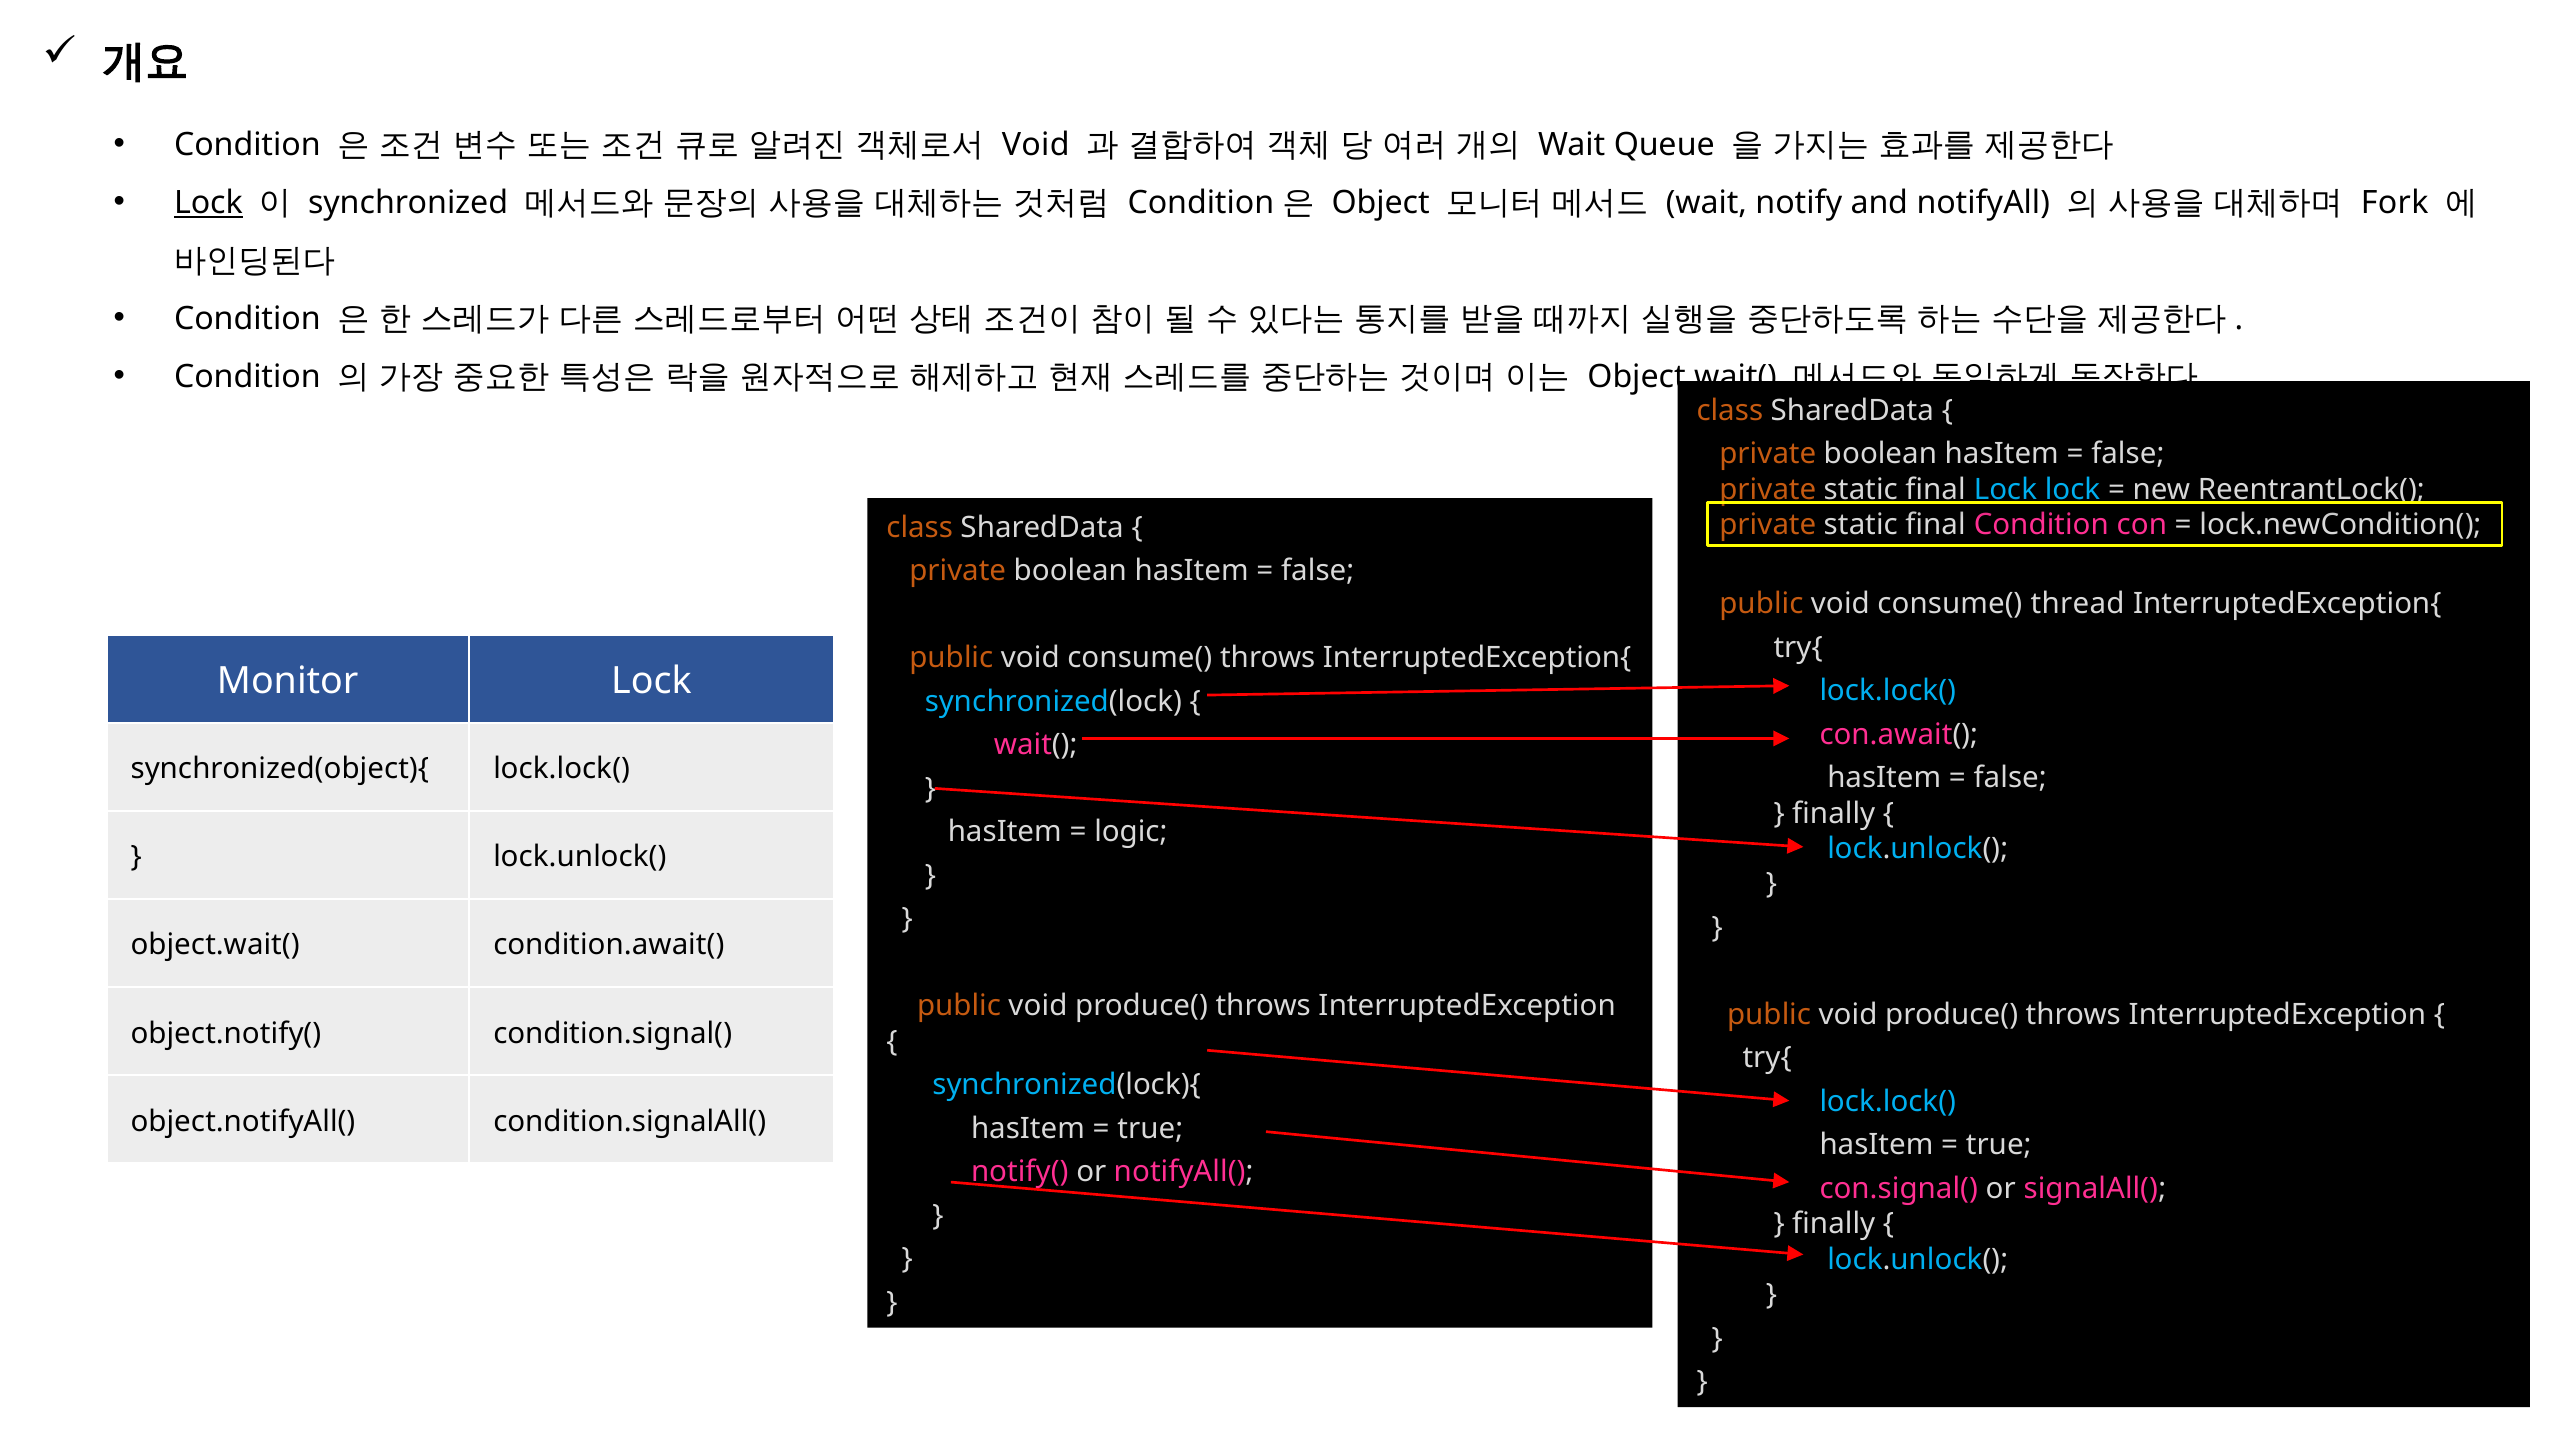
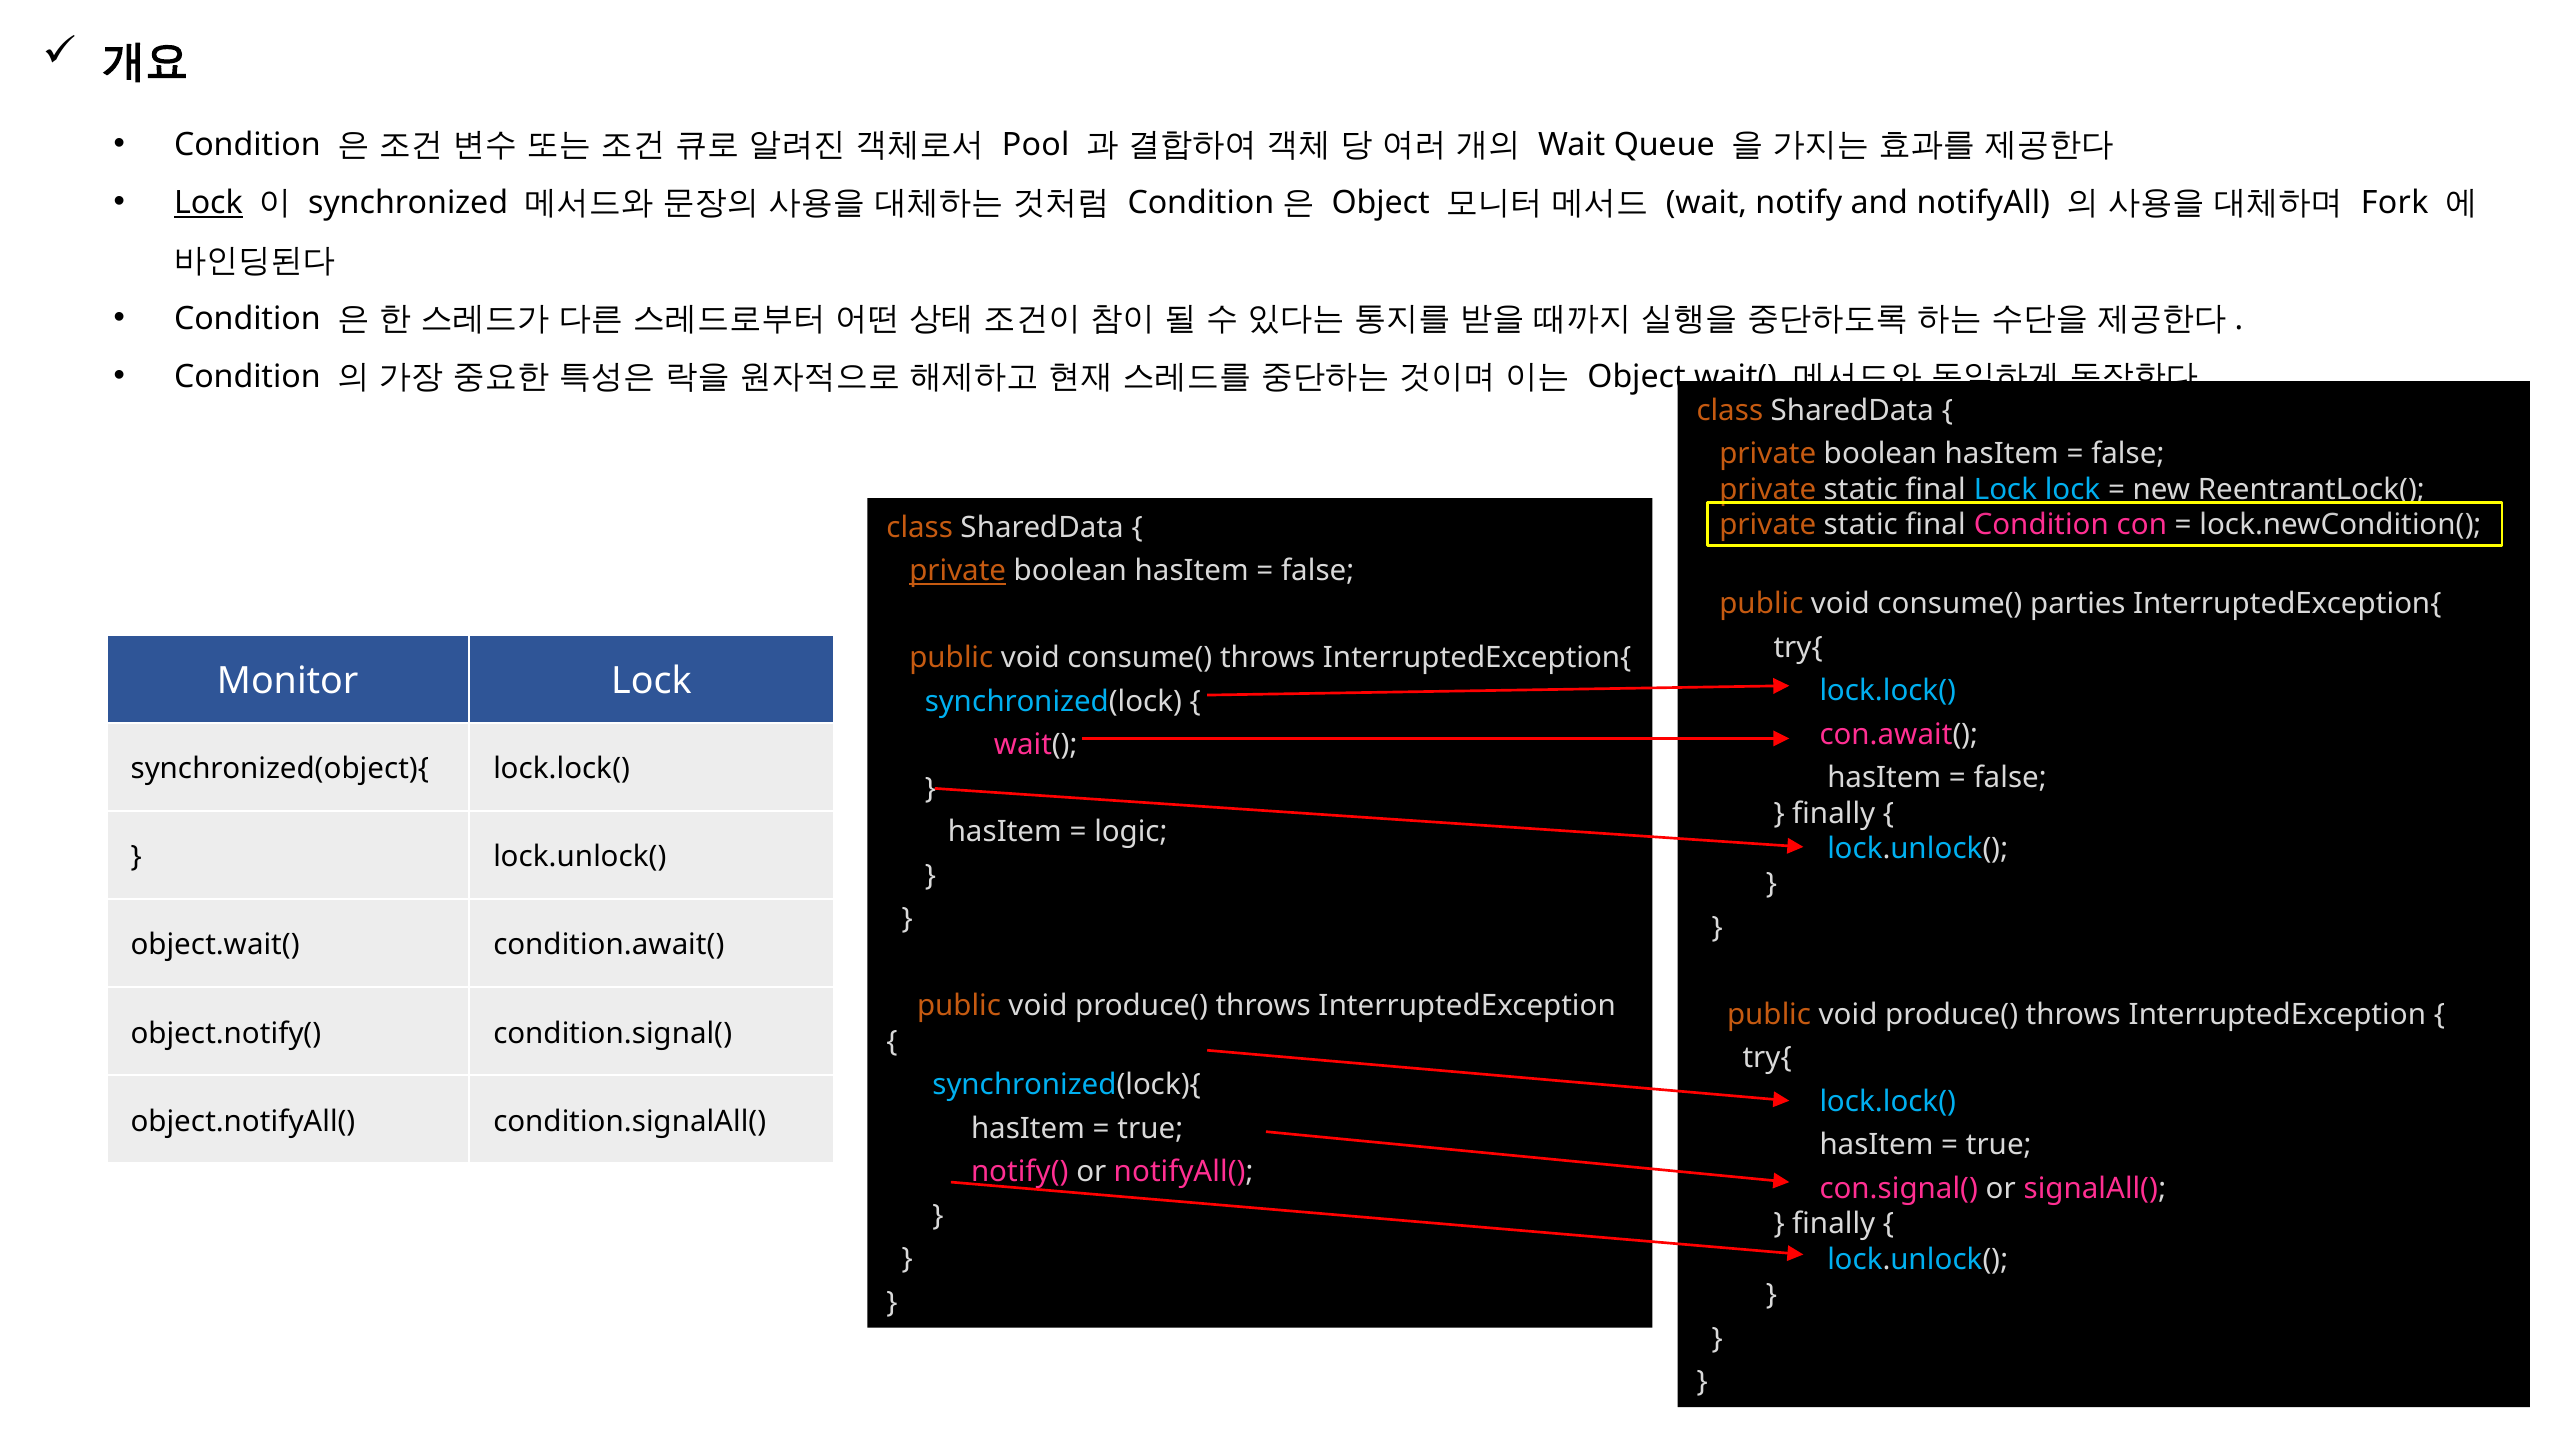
Void: Void -> Pool (1036, 145)
private underline: none -> present (958, 571)
thread: thread -> parties (2078, 604)
